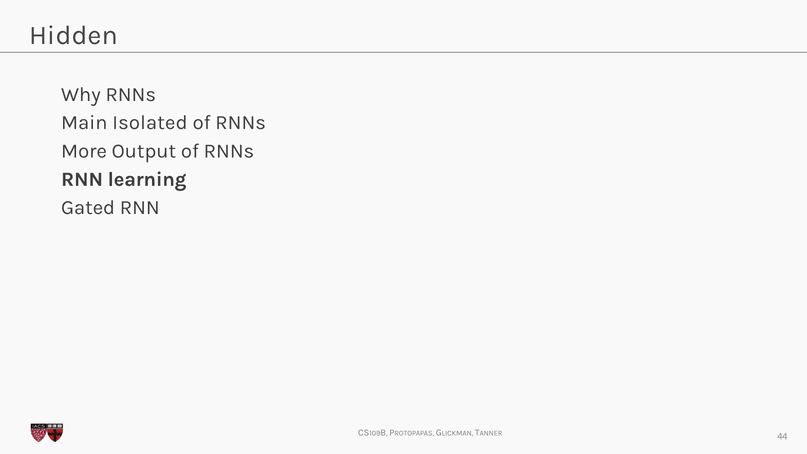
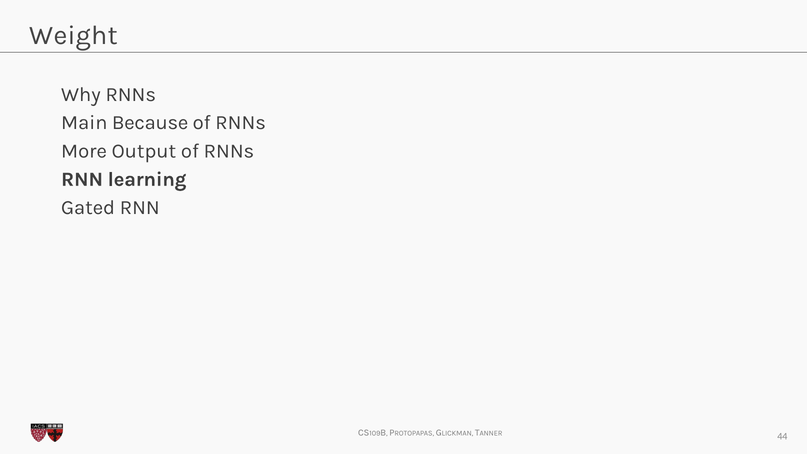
Hidden: Hidden -> Weight (74, 35)
Isolated: Isolated -> Because (150, 123)
